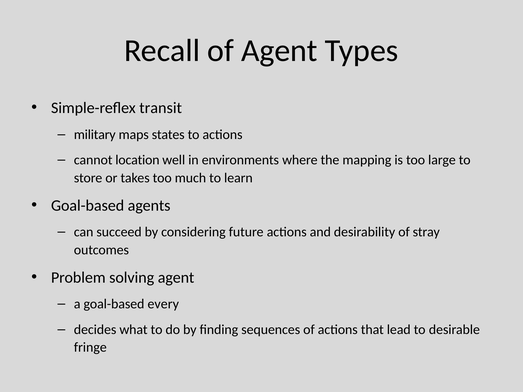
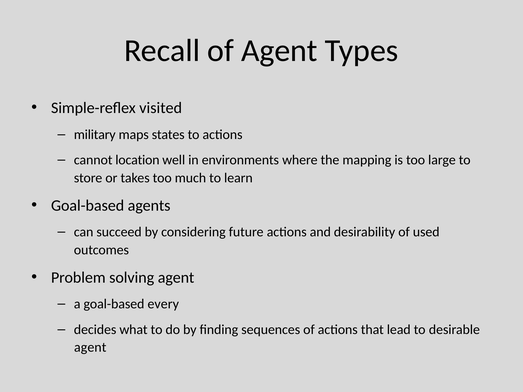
transit: transit -> visited (161, 108)
stray: stray -> used (426, 232)
fringe: fringe -> agent (90, 348)
